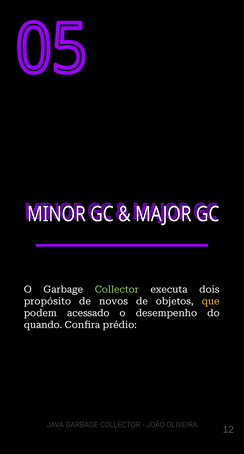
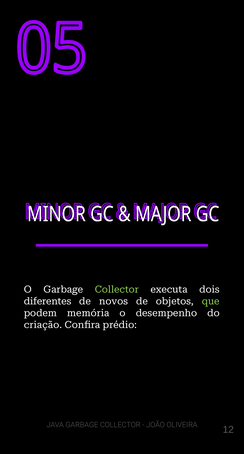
propósito: propósito -> diferentes (48, 301)
que colour: yellow -> light green (211, 301)
acessado: acessado -> memória (88, 312)
quando: quando -> criação (43, 324)
